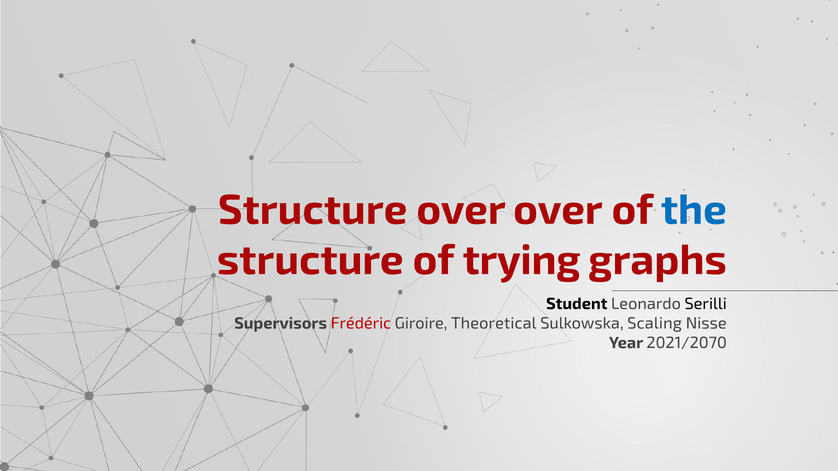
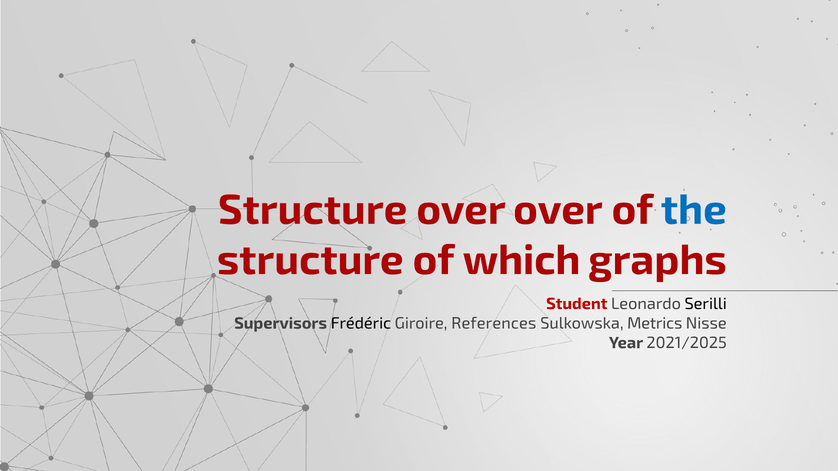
trying: trying -> which (522, 260)
Student colour: black -> red (577, 304)
Frédéric colour: red -> black (361, 324)
Theoretical: Theoretical -> References (494, 324)
Scaling: Scaling -> Metrics (655, 324)
2021/2070: 2021/2070 -> 2021/2025 (687, 343)
